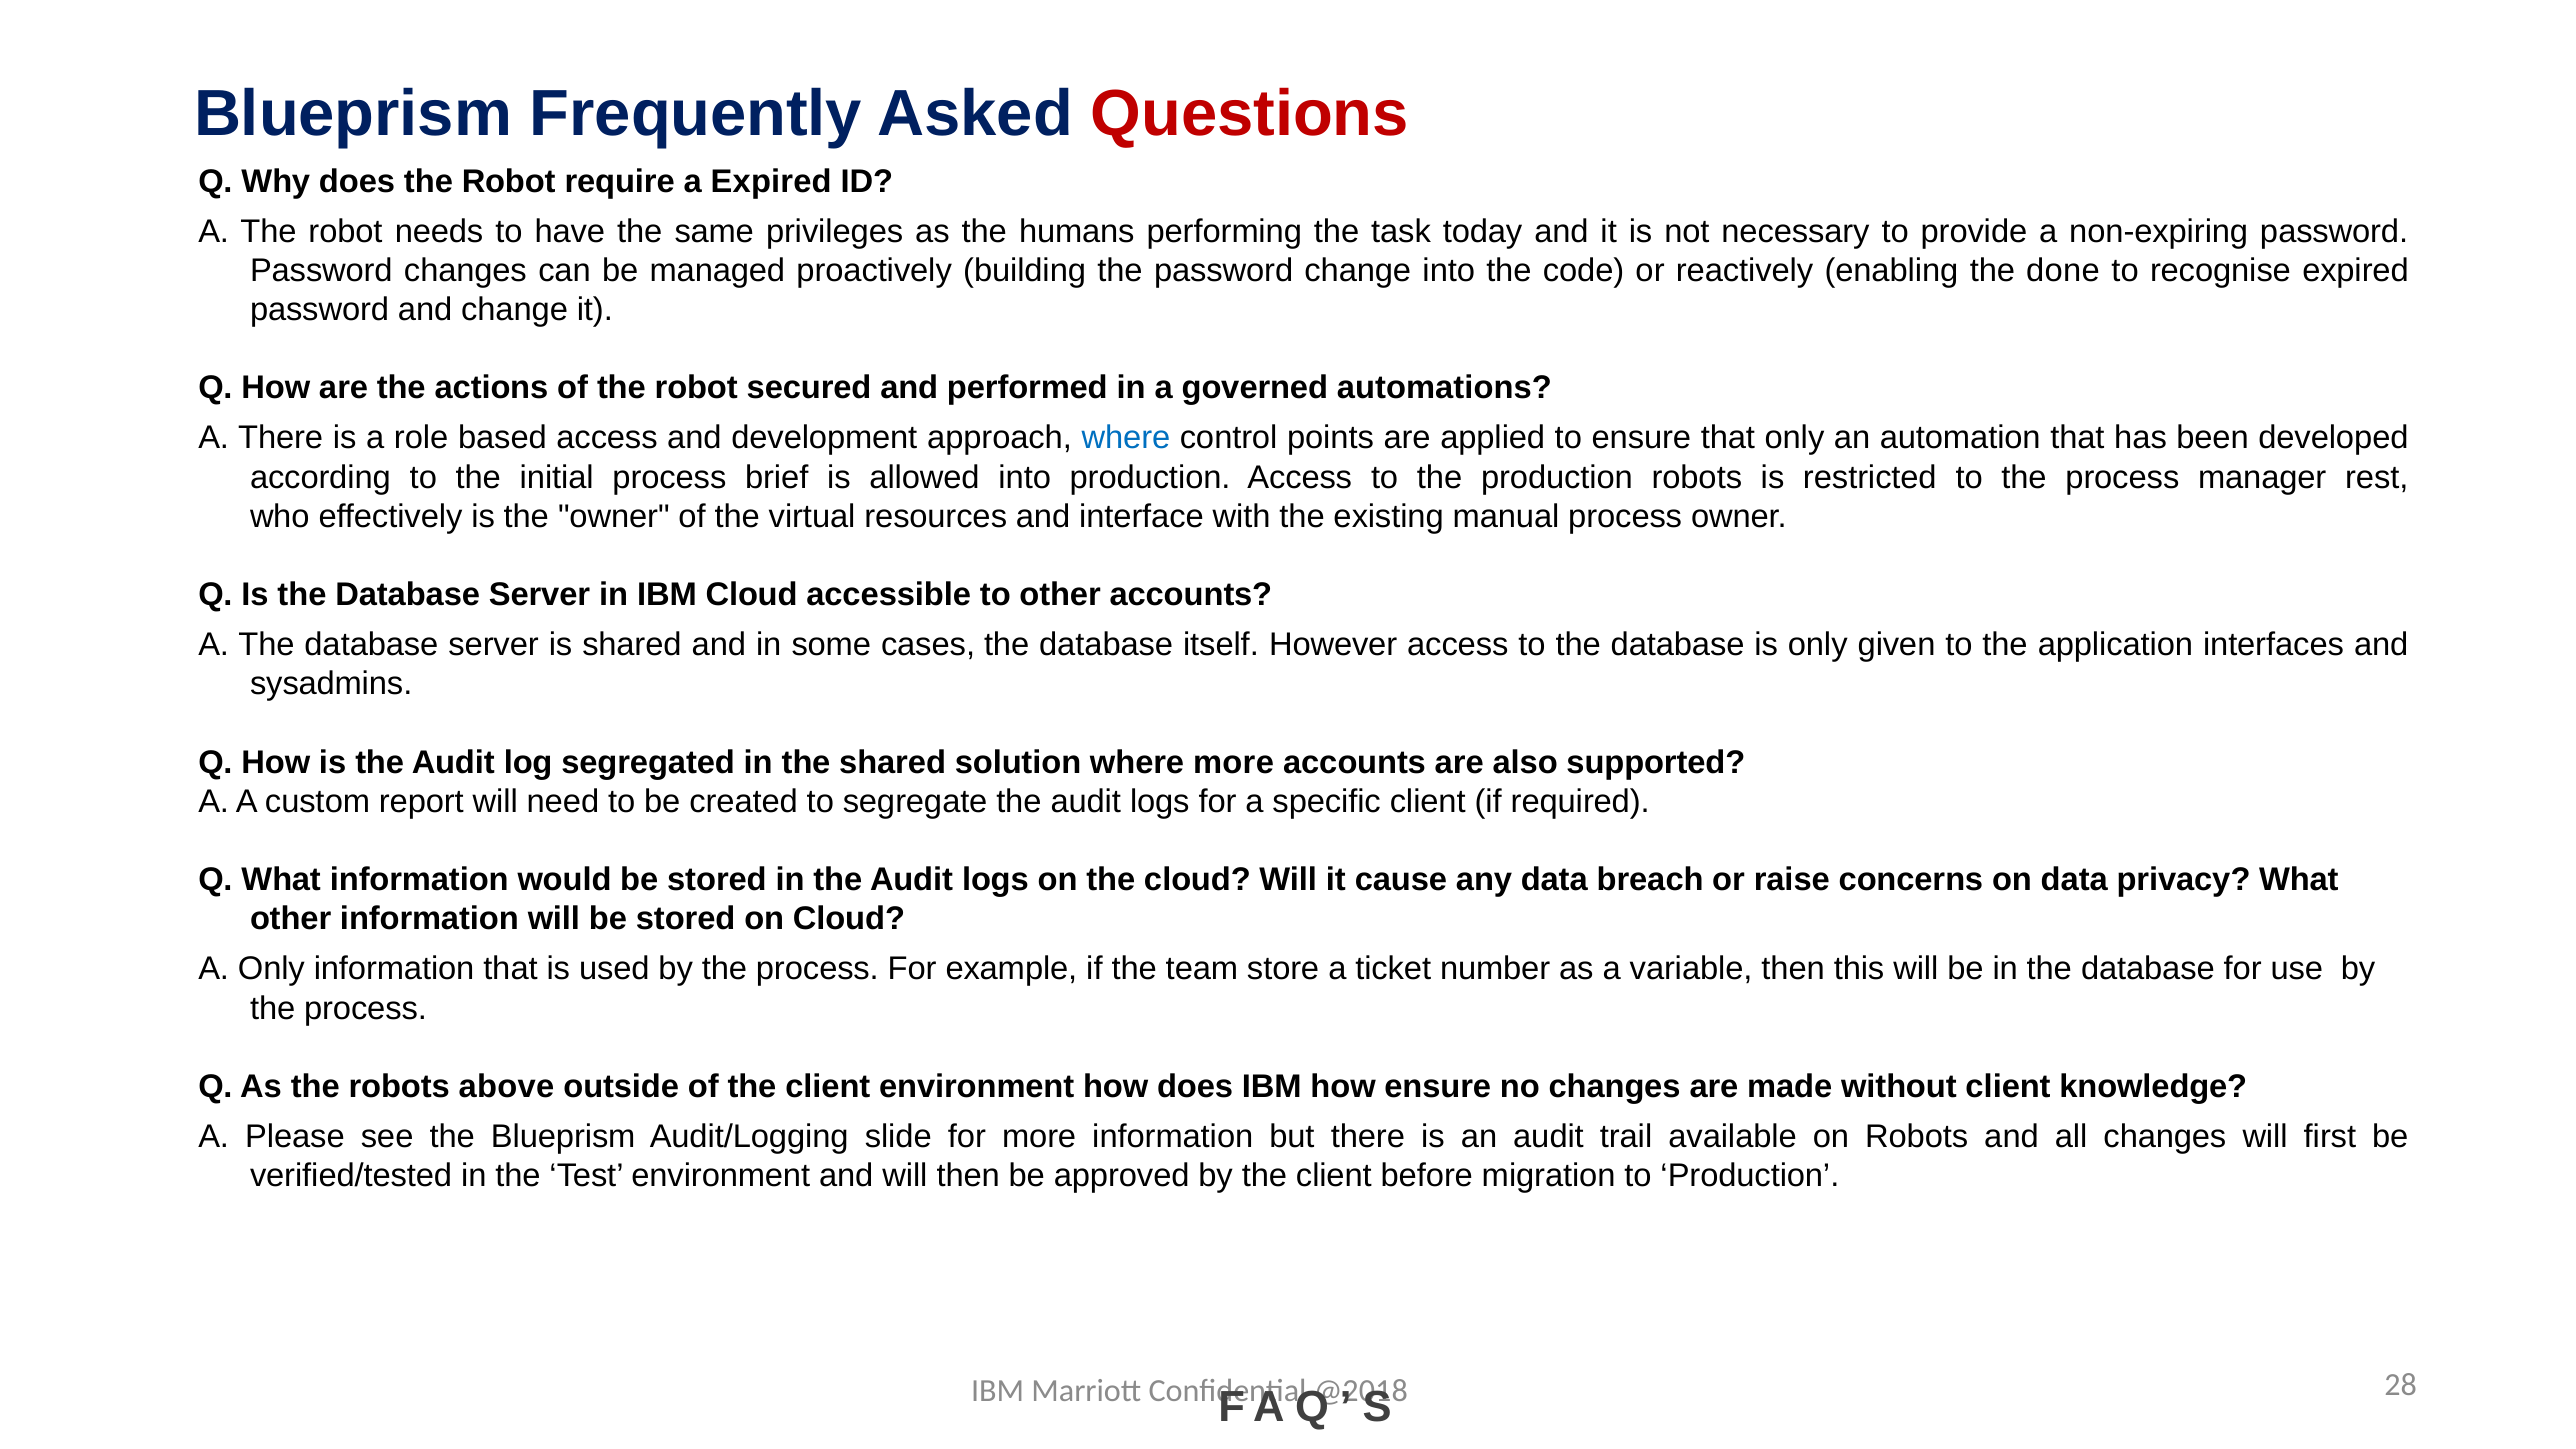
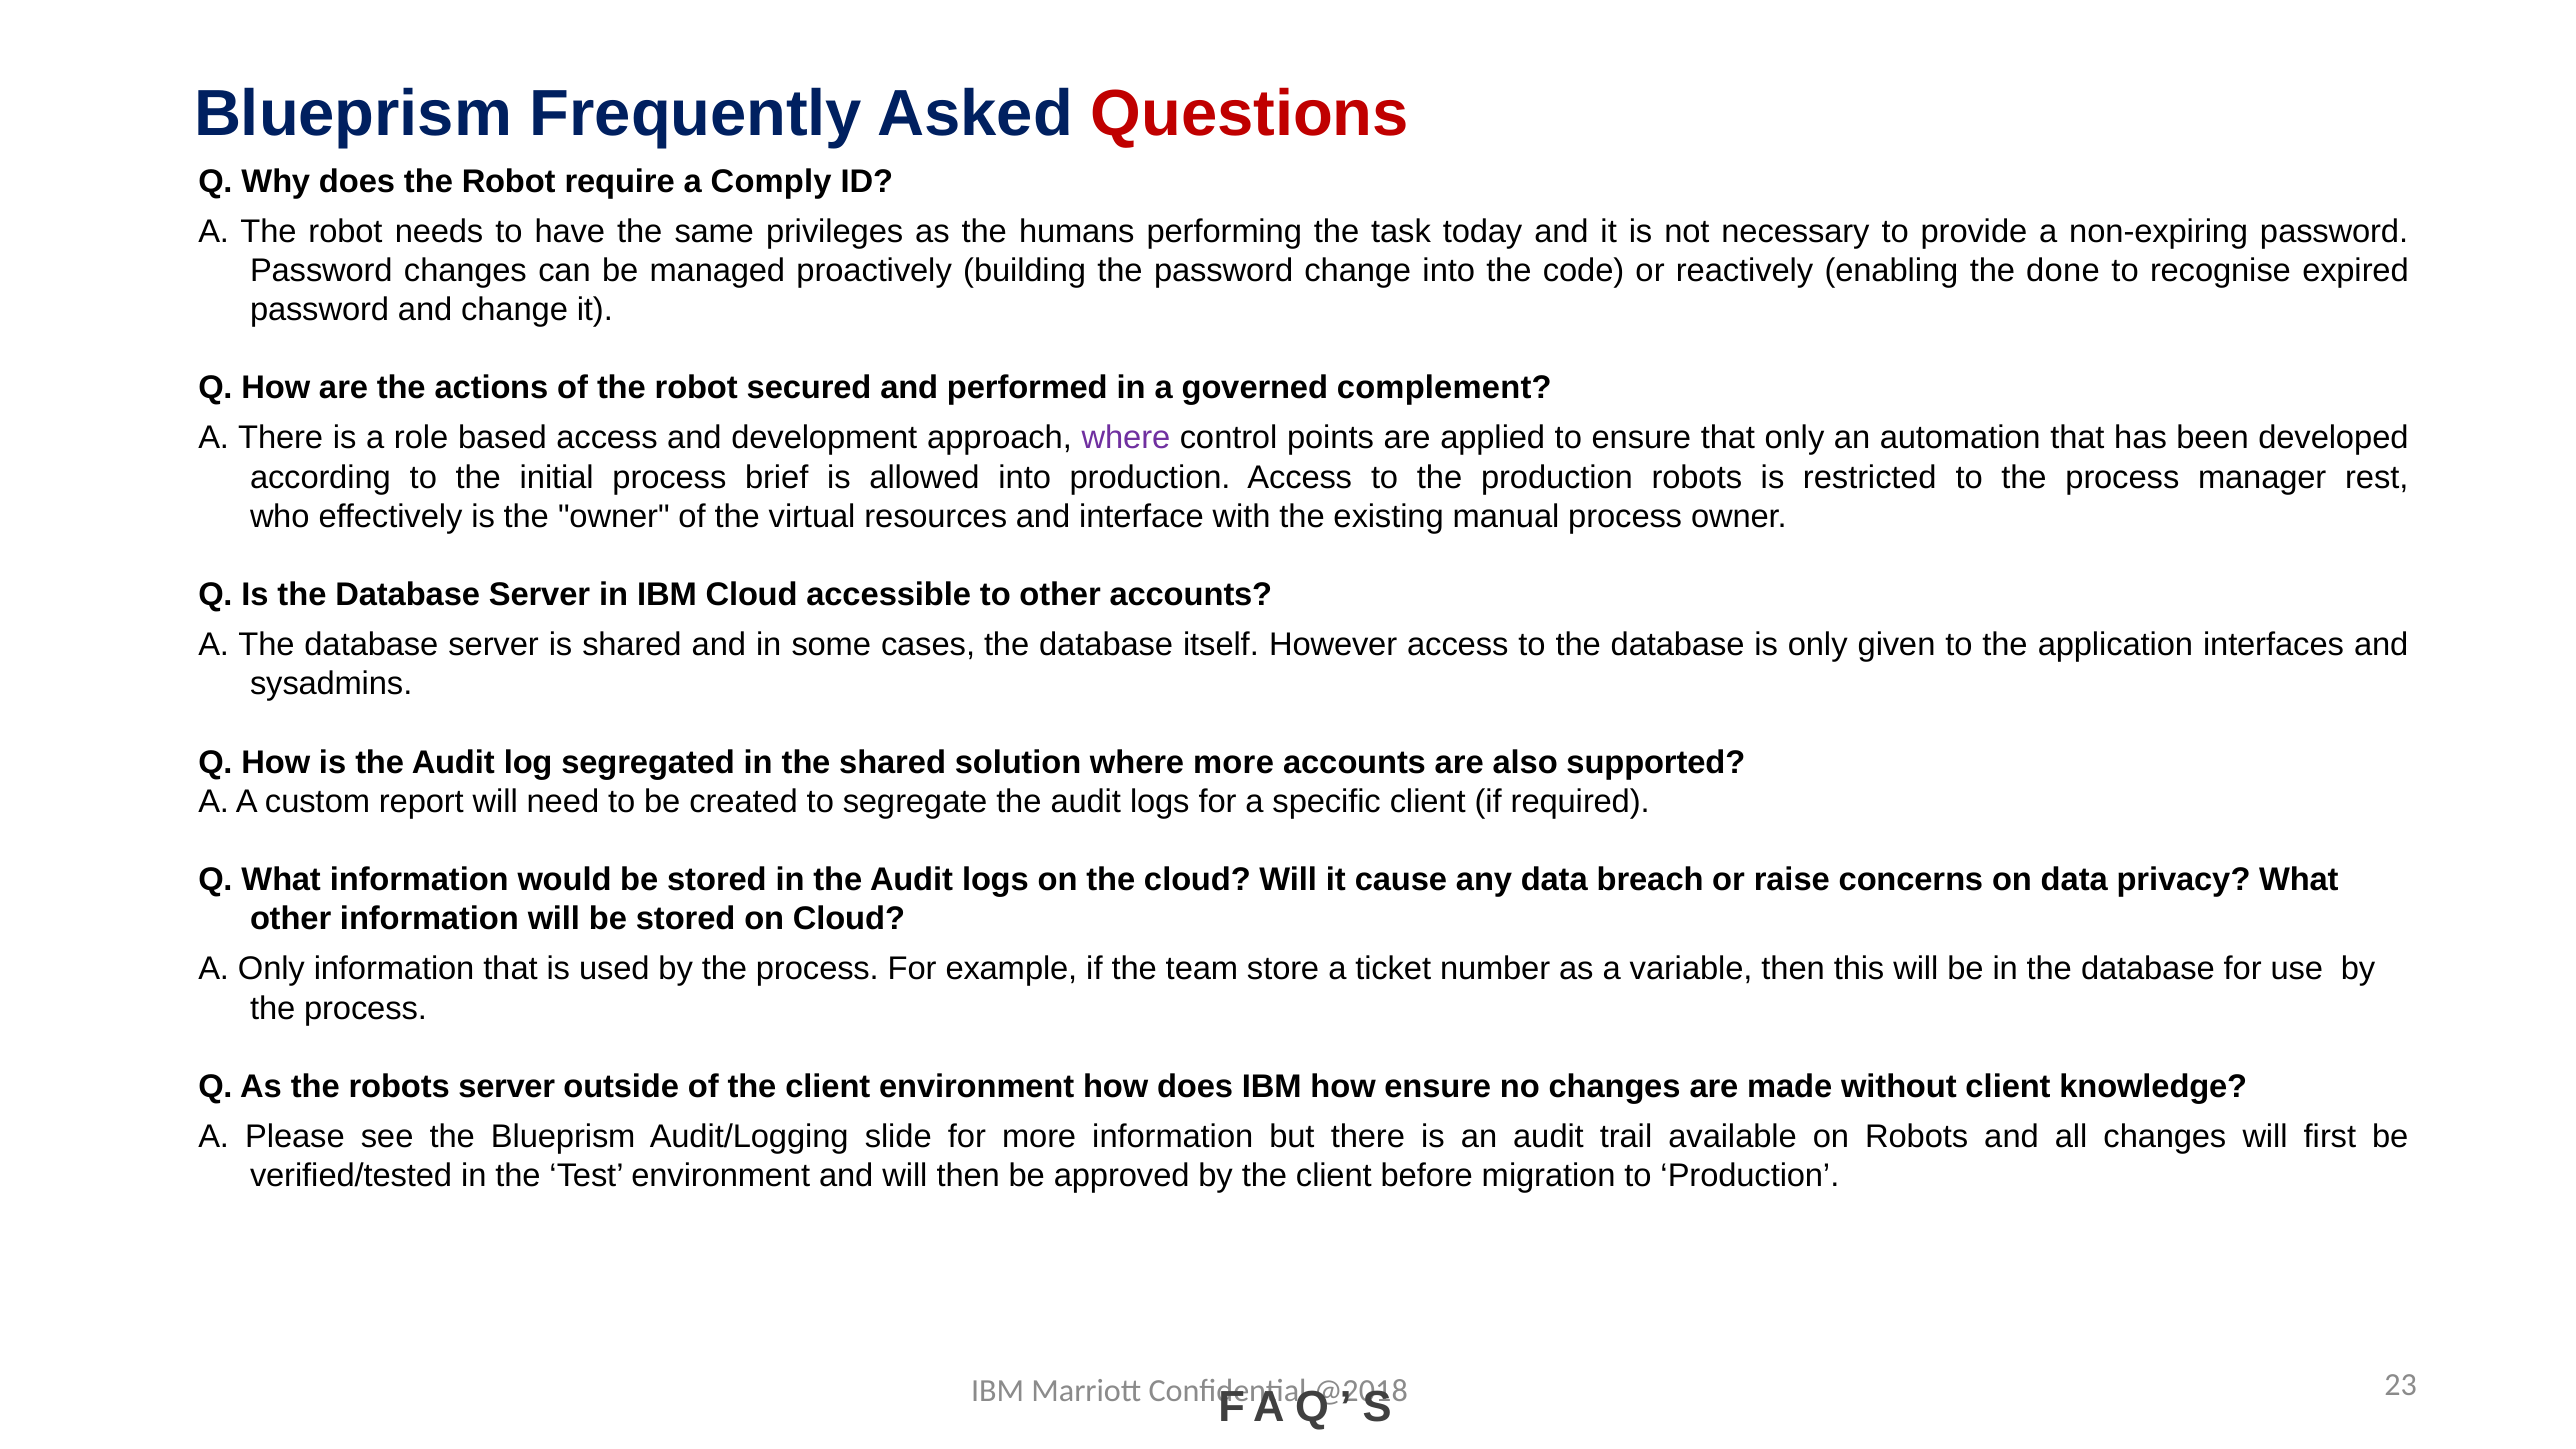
a Expired: Expired -> Comply (771, 181)
automations: automations -> complement (1444, 388)
where colour: blue -> purple (1126, 438)
robots above: above -> server (507, 1087)
28: 28 -> 23 (2401, 1385)
